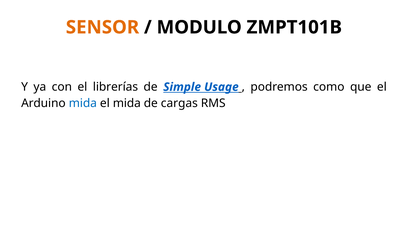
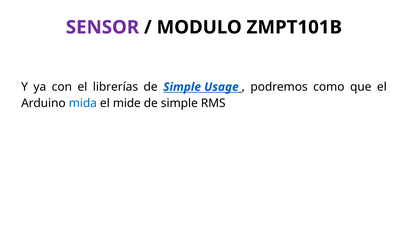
SENSOR colour: orange -> purple (102, 27)
el mida: mida -> mide (127, 103)
cargas: cargas -> simple (179, 103)
